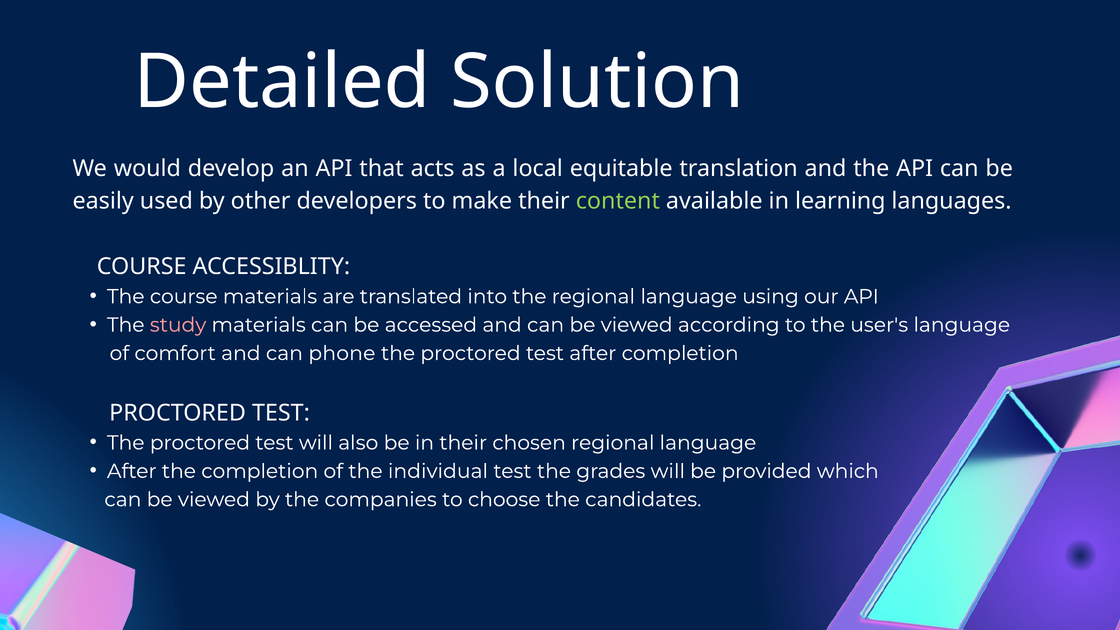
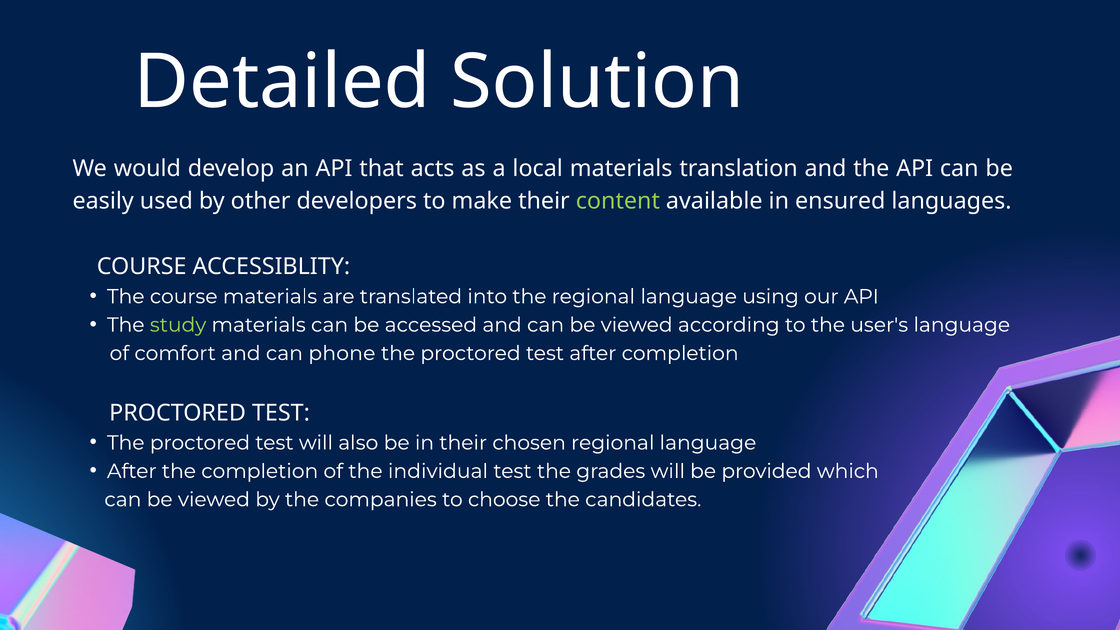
local equitable: equitable -> materials (621, 168)
learning: learning -> ensured (840, 201)
study colour: pink -> light green (178, 325)
